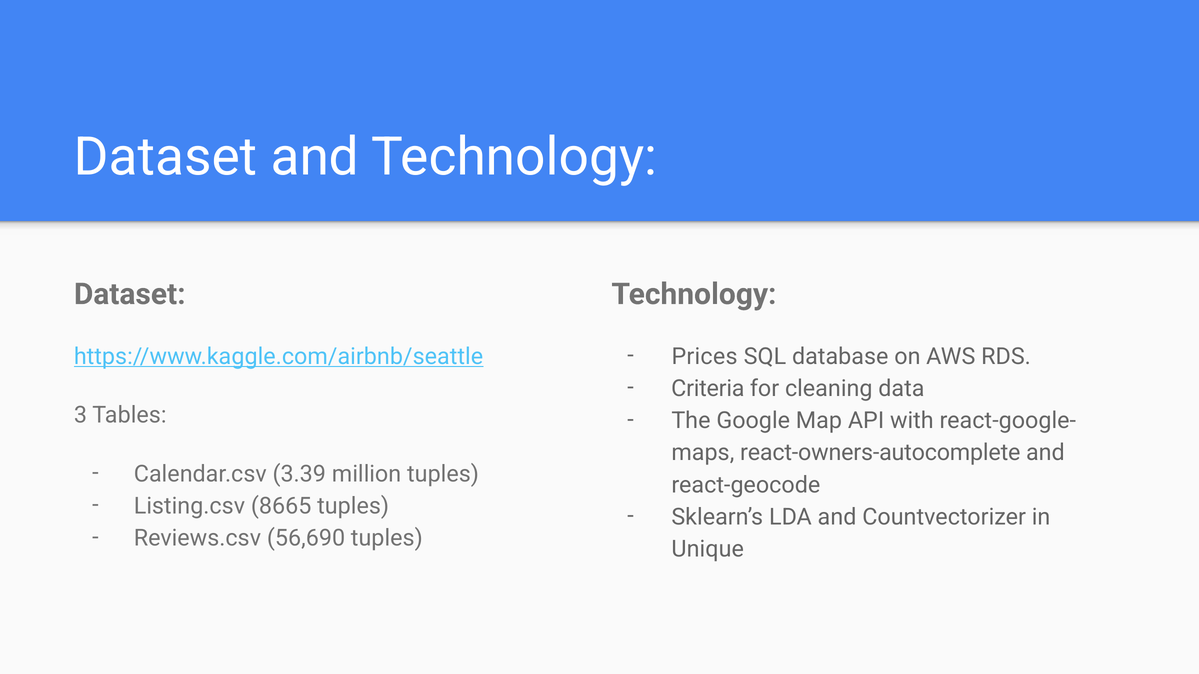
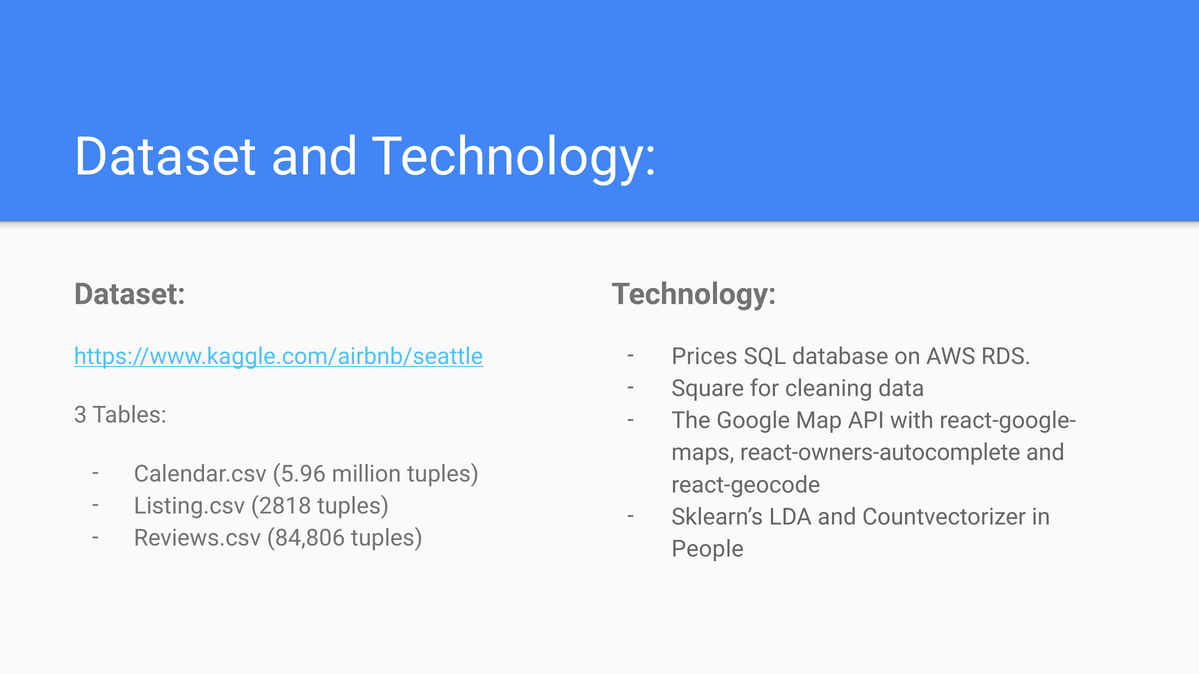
Criteria: Criteria -> Square (708, 389)
3.39: 3.39 -> 5.96 (299, 474)
8665: 8665 -> 2818 (281, 506)
56,690: 56,690 -> 84,806 (306, 539)
Unique: Unique -> People (708, 550)
